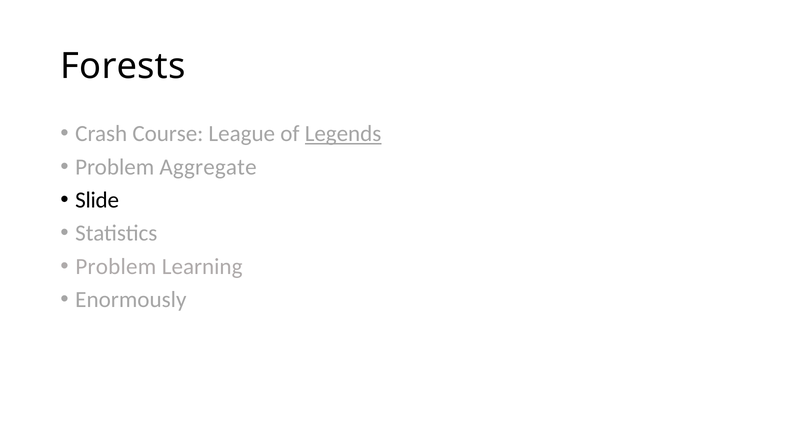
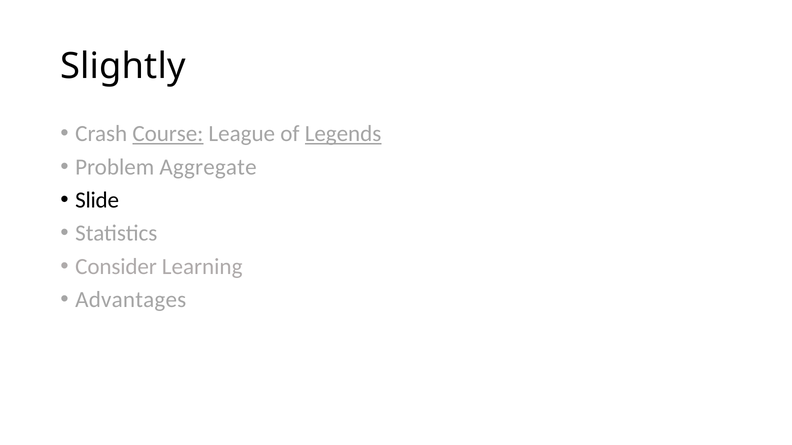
Forests: Forests -> Slightly (123, 67)
Course underline: none -> present (168, 134)
Problem: Problem -> Consider (116, 267)
Enormously: Enormously -> Advantages (131, 300)
